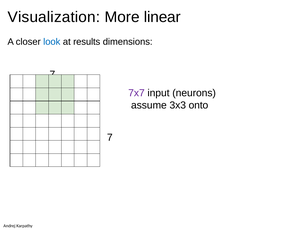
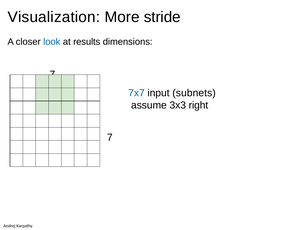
linear: linear -> stride (162, 17)
7x7 colour: purple -> blue (136, 93)
neurons: neurons -> subnets (194, 93)
onto: onto -> right (198, 105)
